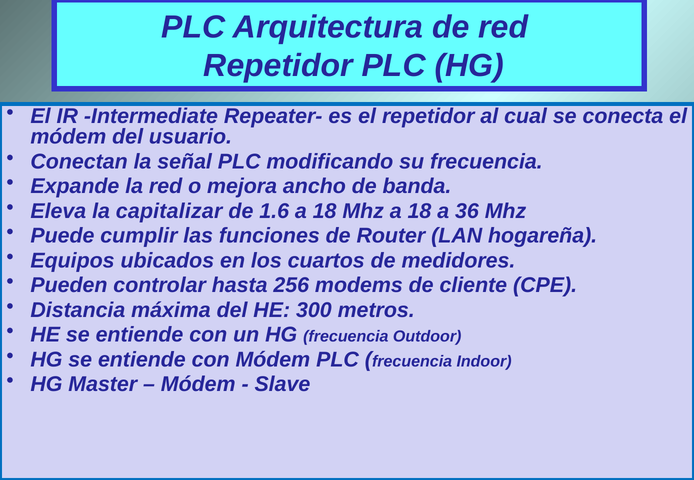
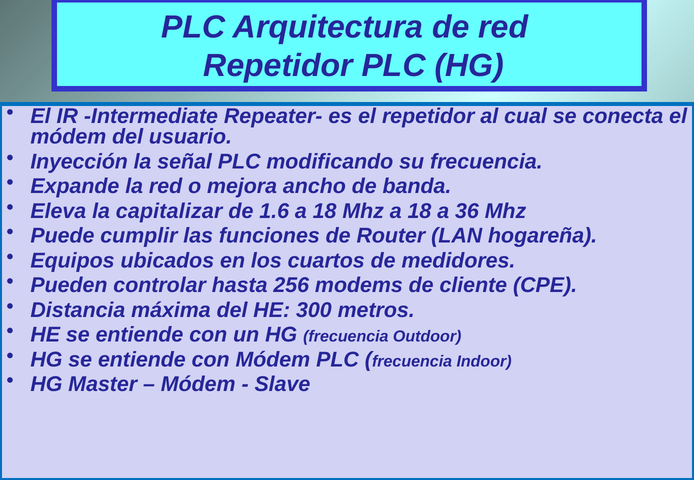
Conectan: Conectan -> Inyección (79, 162)
